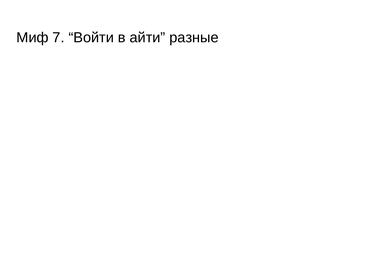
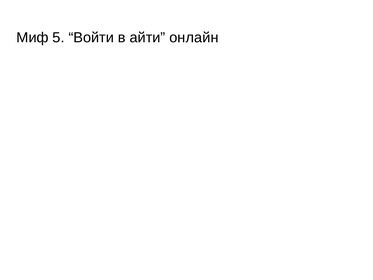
7: 7 -> 5 (59, 38)
разные: разные -> онлайн (194, 38)
